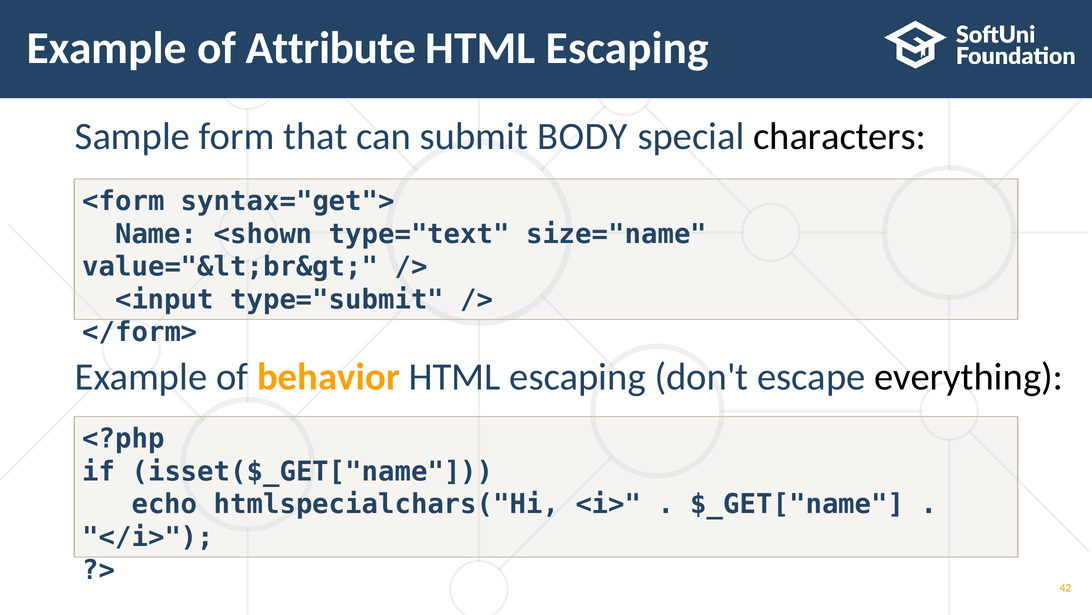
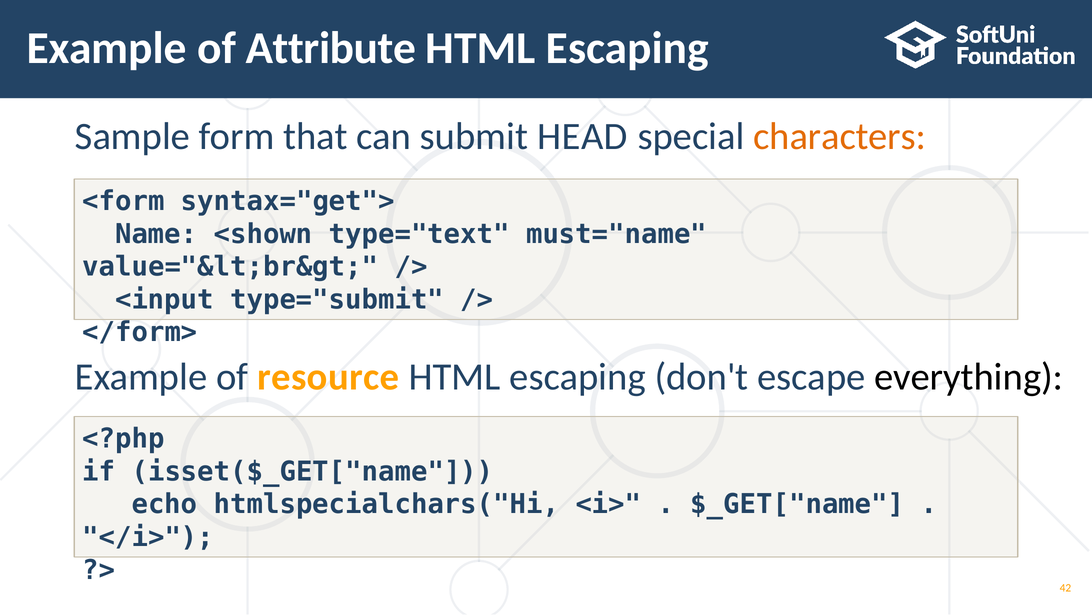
BODY: BODY -> HEAD (583, 136)
characters colour: black -> orange (840, 136)
size="name: size="name -> must="name (617, 234)
behavior: behavior -> resource (328, 377)
